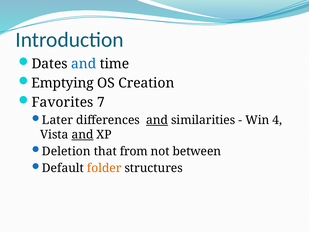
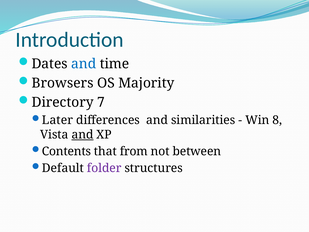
Emptying: Emptying -> Browsers (62, 83)
Creation: Creation -> Majority (146, 83)
Favorites: Favorites -> Directory (63, 102)
and underline: present -> none (157, 120)
4: 4 -> 8 (277, 120)
Deletion: Deletion -> Contents (66, 151)
folder colour: orange -> purple (104, 168)
